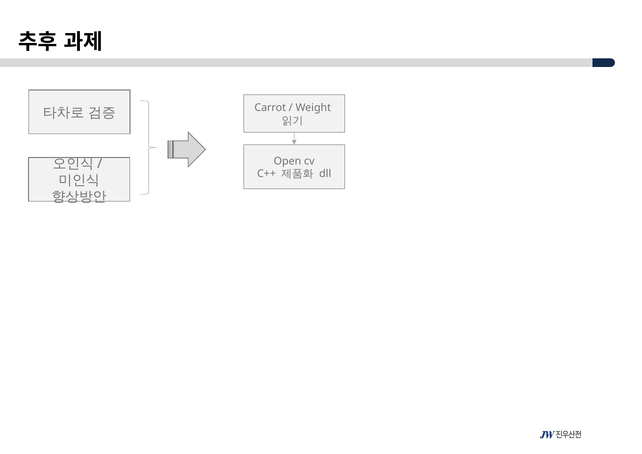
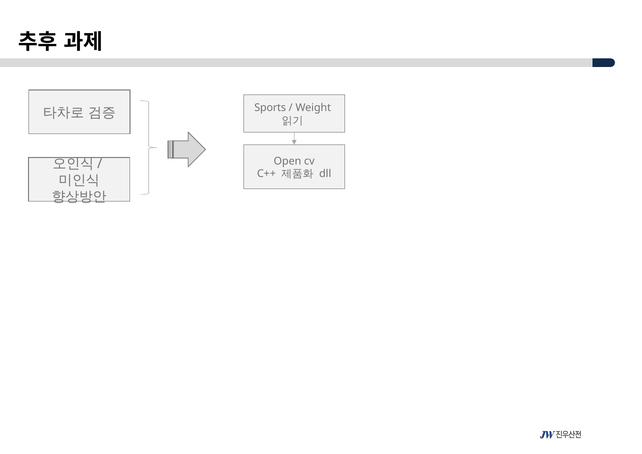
Carrot: Carrot -> Sports (270, 108)
